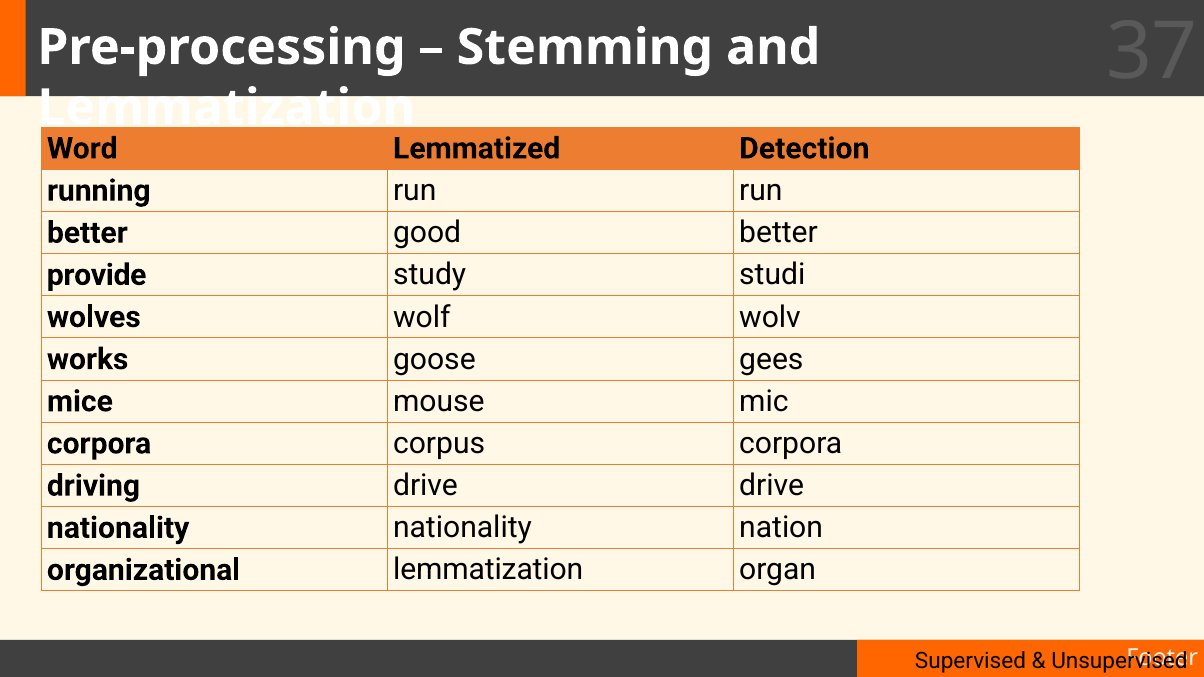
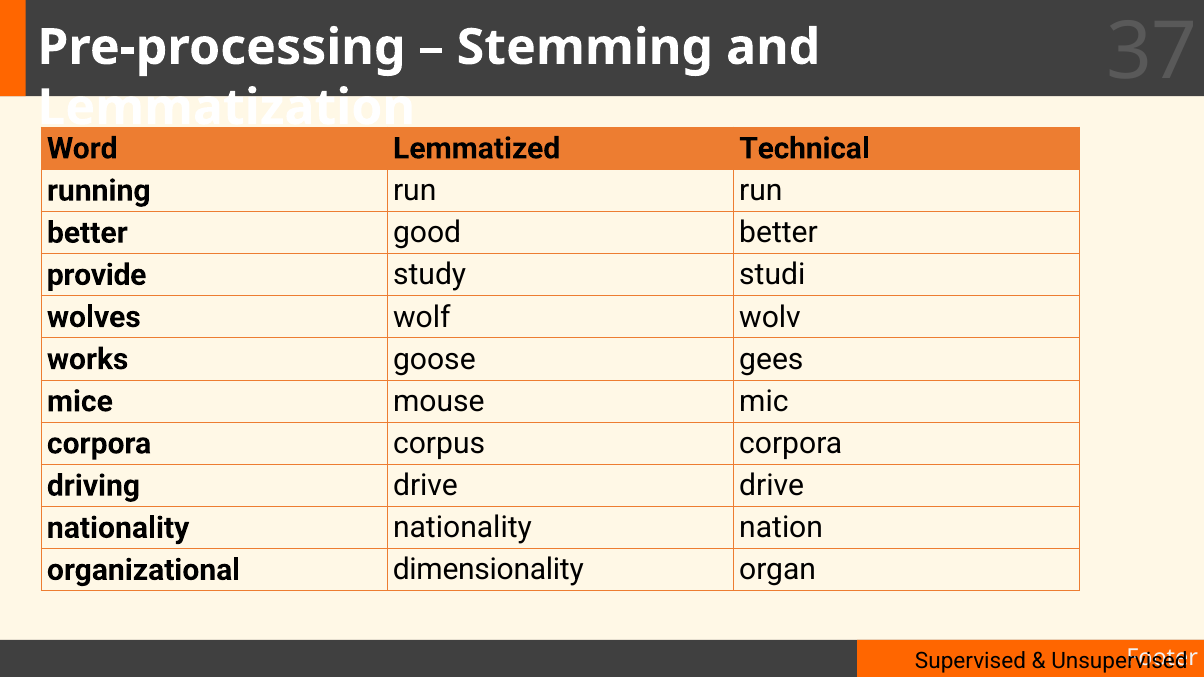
Detection: Detection -> Technical (804, 149)
organizational lemmatization: lemmatization -> dimensionality (488, 570)
